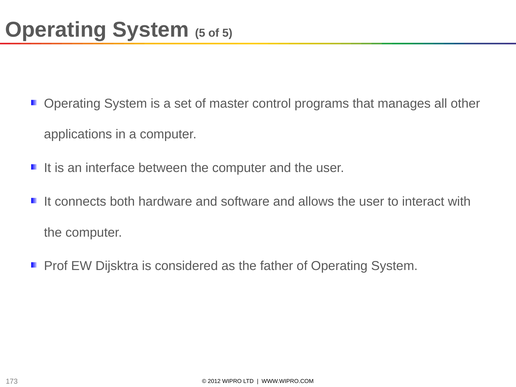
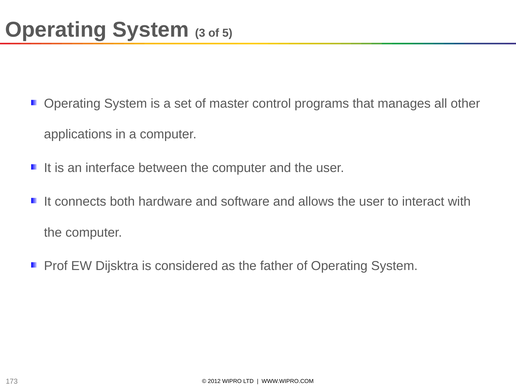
System 5: 5 -> 3 (200, 33)
